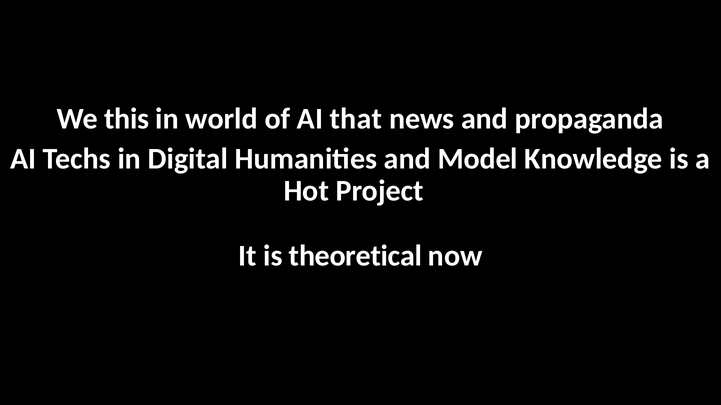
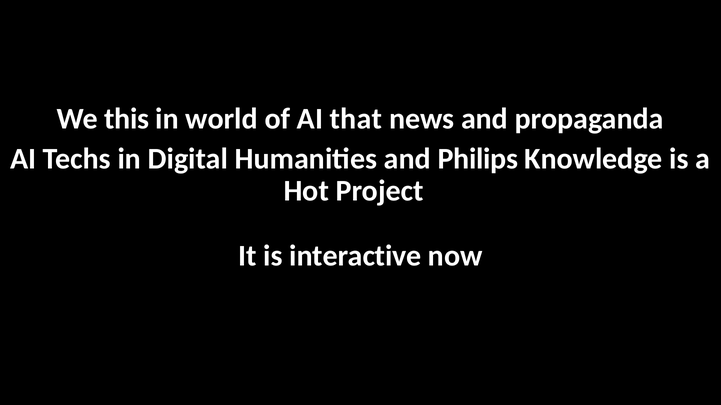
Model: Model -> Philips (478, 159)
theoretical: theoretical -> interactive (355, 256)
